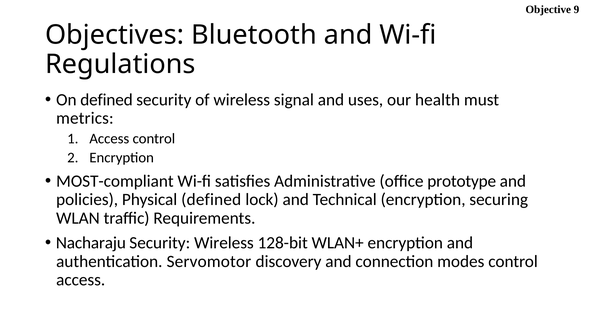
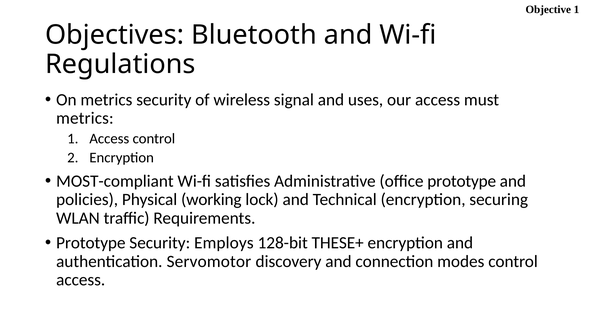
Objective 9: 9 -> 1 (576, 10)
On defined: defined -> metrics (106, 100)
our health: health -> access (438, 100)
Physical defined: defined -> working (211, 200)
Nacharaju: Nacharaju -> Prototype (91, 243)
Security Wireless: Wireless -> Employs (224, 243)
WLAN+: WLAN+ -> THESE+ (338, 243)
